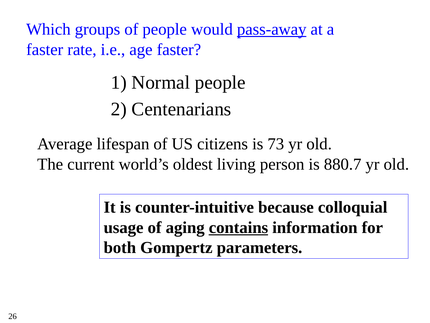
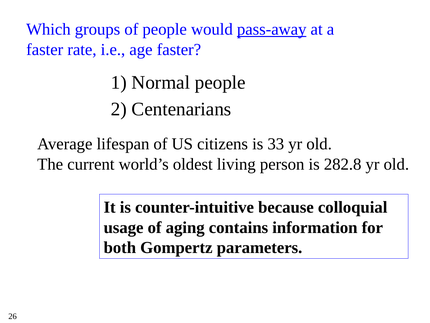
73: 73 -> 33 (276, 144)
880.7: 880.7 -> 282.8 (343, 164)
contains underline: present -> none (238, 227)
